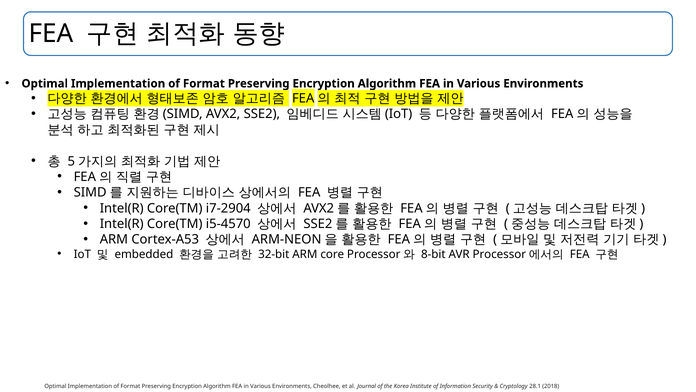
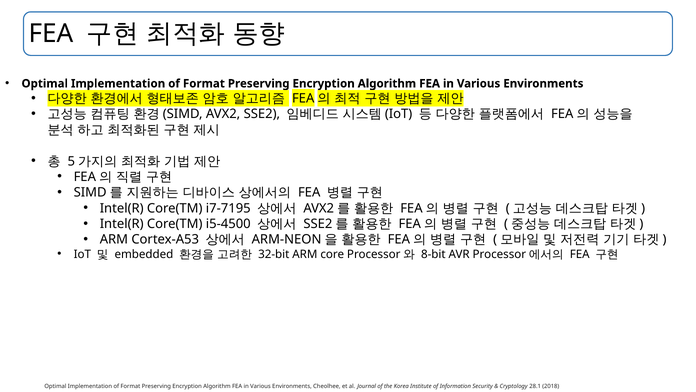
i7-2904: i7-2904 -> i7-7195 (228, 208)
i5-4570: i5-4570 -> i5-4500 (228, 224)
